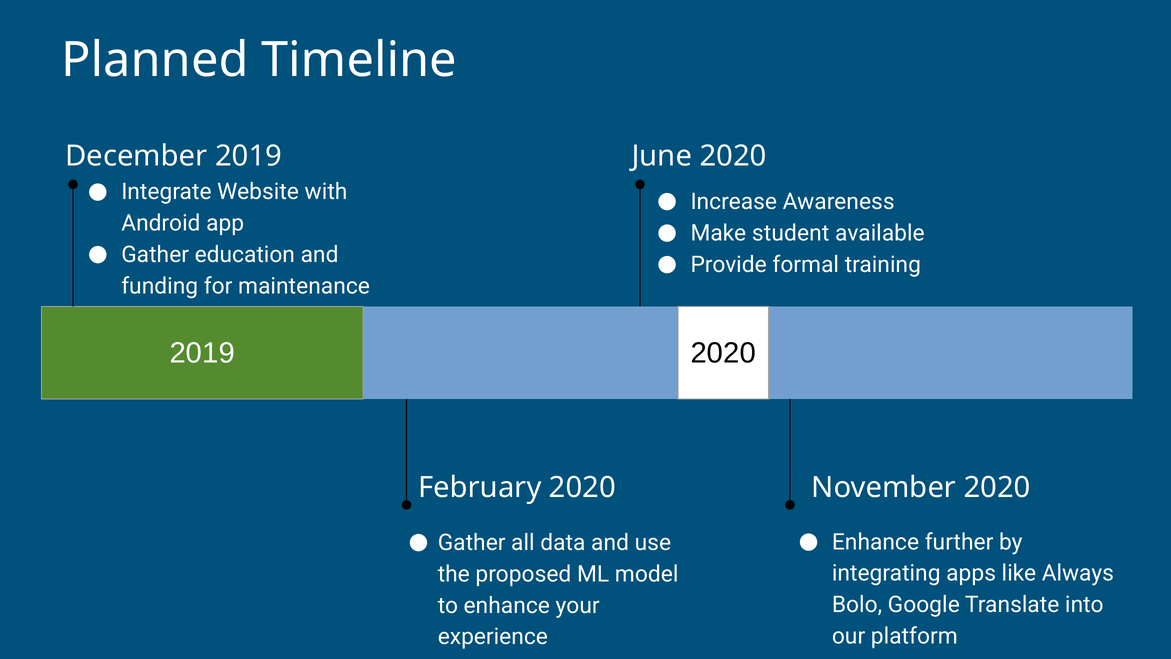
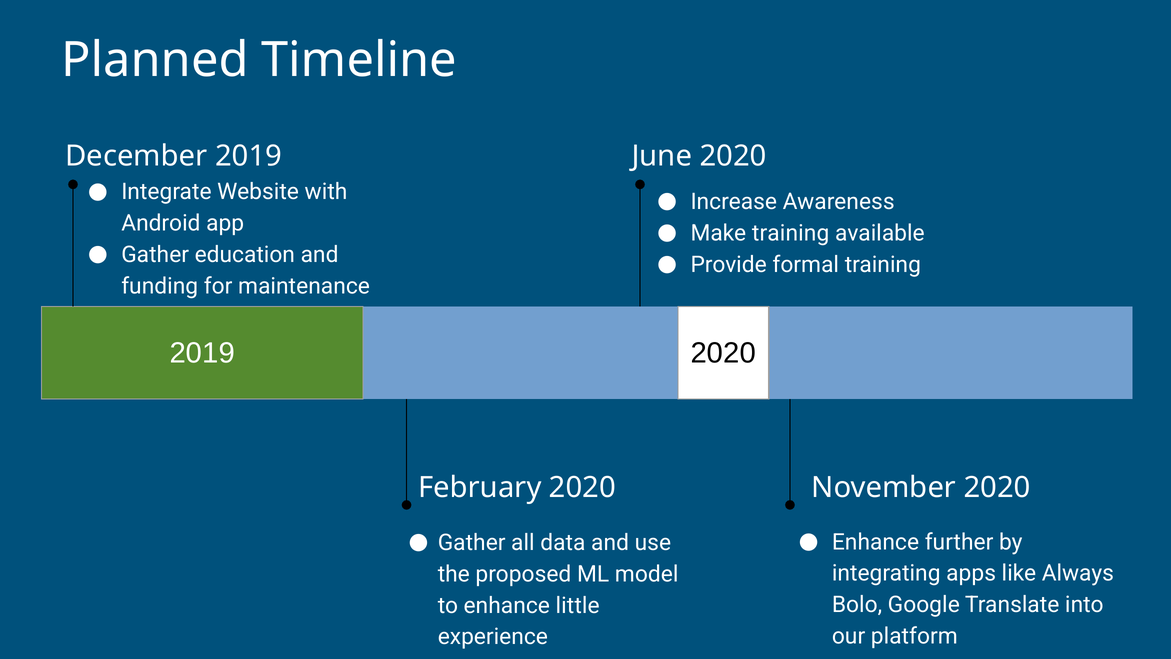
Make student: student -> training (791, 233)
your: your -> little (578, 605)
